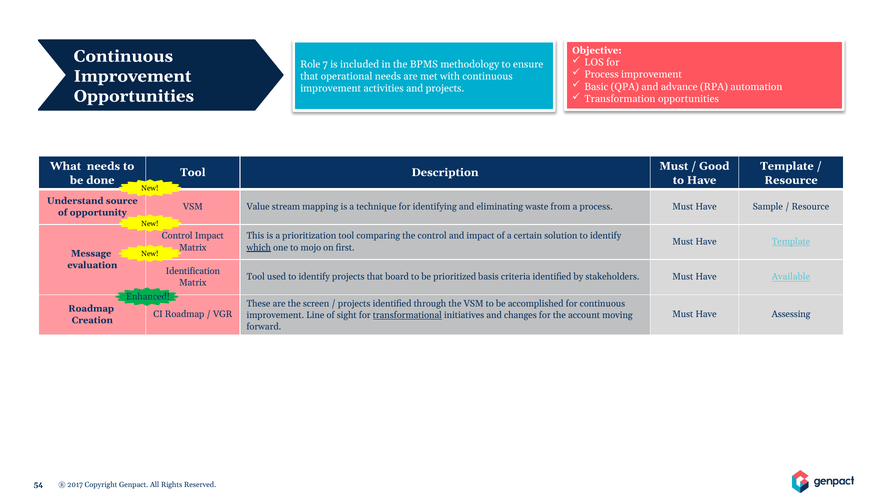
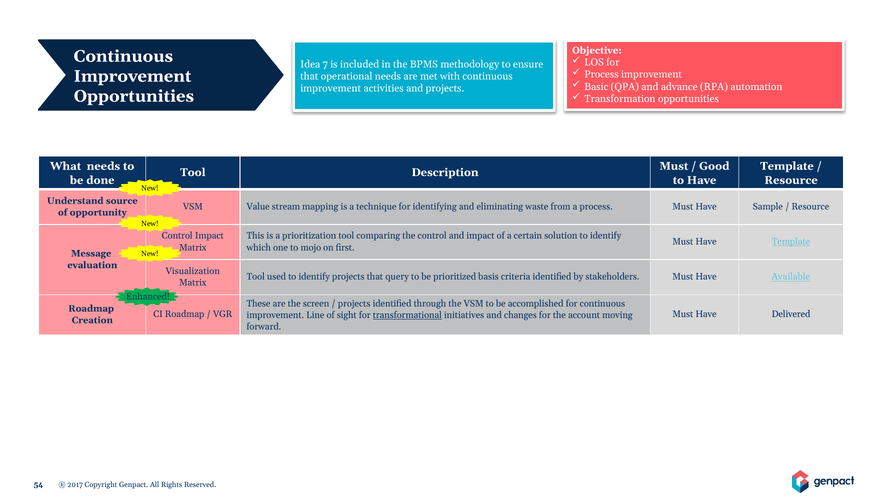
Role: Role -> Idea (310, 64)
which underline: present -> none (259, 248)
Identification: Identification -> Visualization (193, 271)
board: board -> query (397, 277)
Assessing: Assessing -> Delivered (791, 314)
